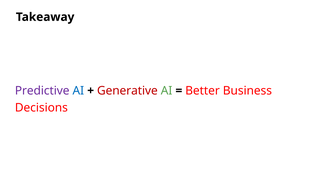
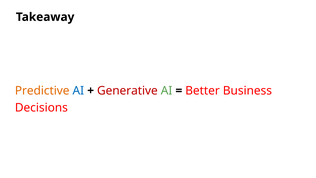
Predictive colour: purple -> orange (42, 91)
